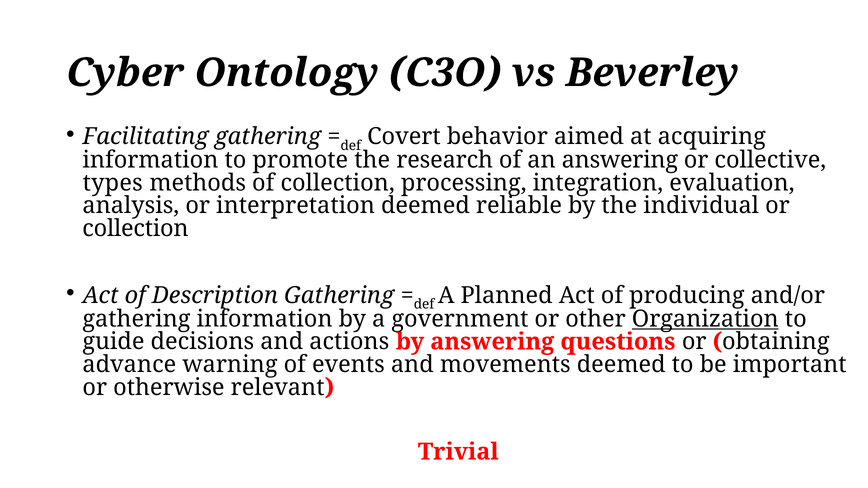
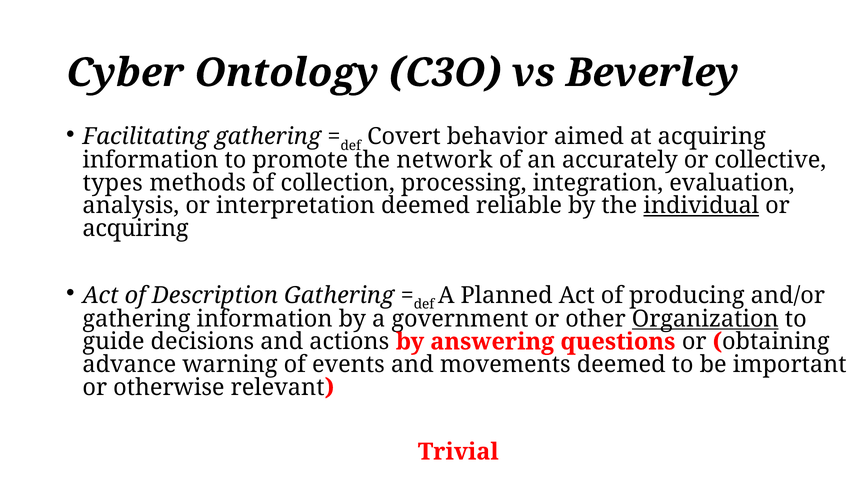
research: research -> network (444, 160)
an answering: answering -> accurately (620, 160)
individual underline: none -> present (701, 206)
collection: collection -> acquiring (135, 229)
